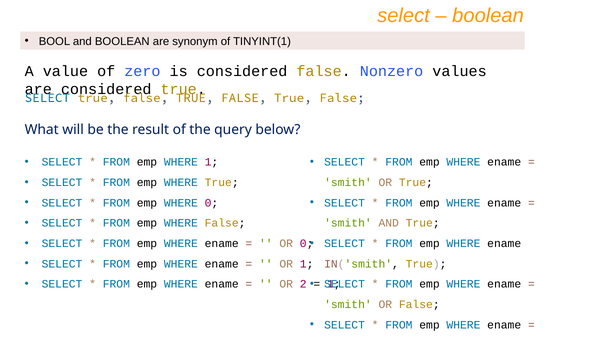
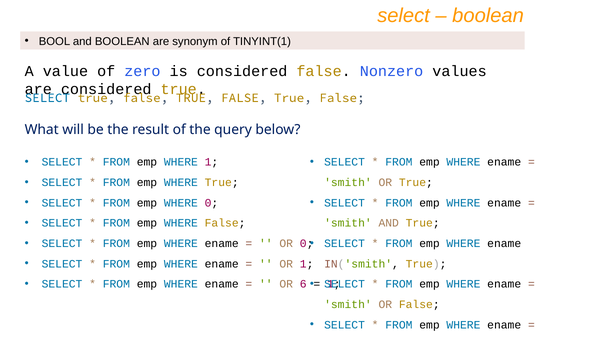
2: 2 -> 6 (303, 285)
